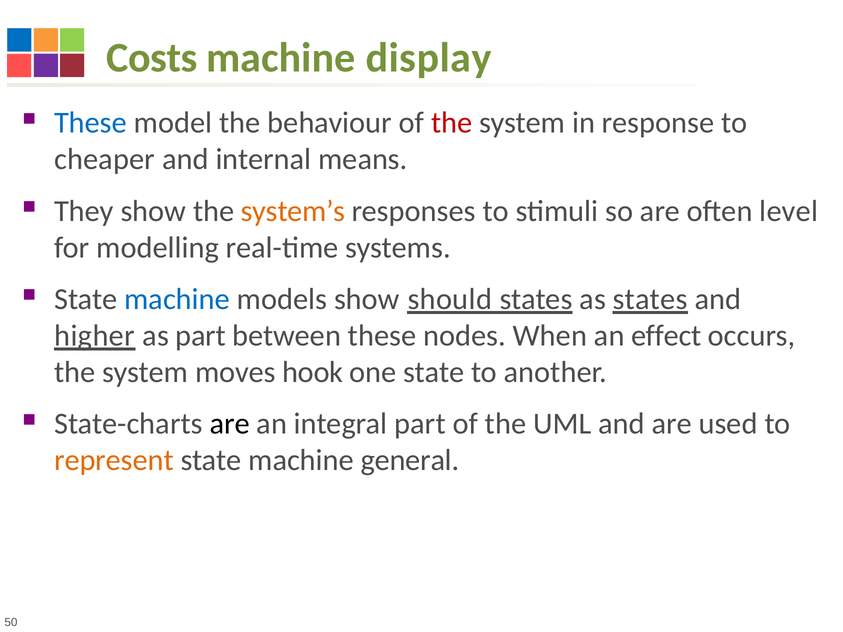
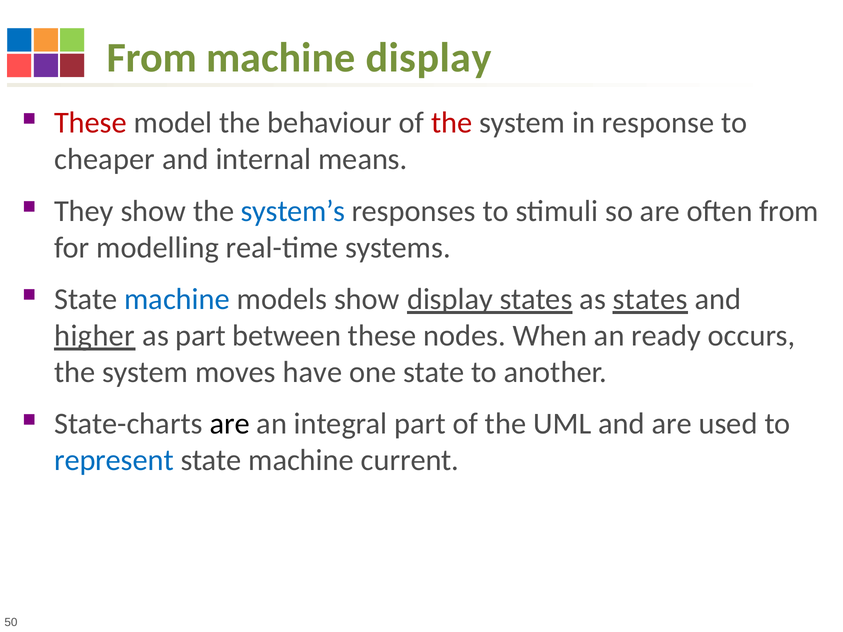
Costs: Costs -> From (152, 58)
These colour: blue -> red (91, 123)
system’s colour: orange -> blue (293, 211)
often level: level -> from (789, 211)
show should: should -> display (450, 299)
effect: effect -> ready (666, 336)
hook: hook -> have (312, 372)
represent colour: orange -> blue (114, 461)
general: general -> current (410, 461)
